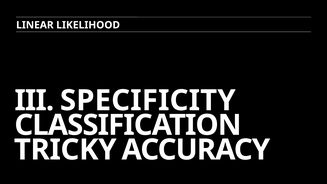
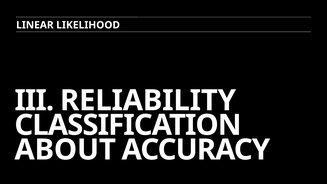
SPECIFICITY: SPECIFICITY -> RELIABILITY (148, 100)
TRICKY: TRICKY -> ABOUT (65, 149)
